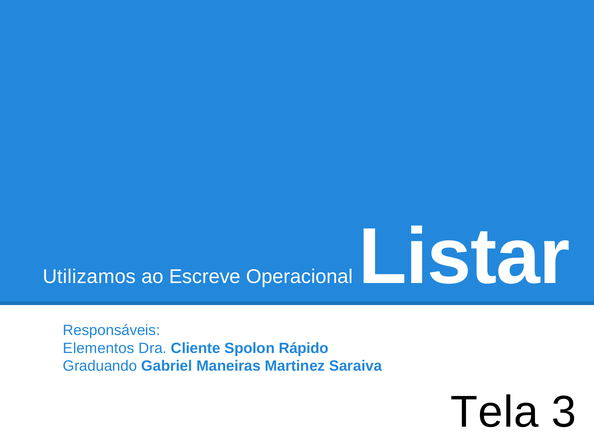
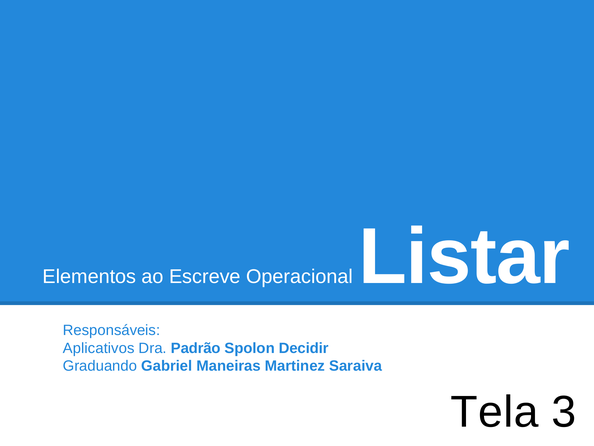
Utilizamos: Utilizamos -> Elementos (89, 276)
Elementos: Elementos -> Aplicativos (99, 348)
Cliente: Cliente -> Padrão (196, 348)
Rápido: Rápido -> Decidir (304, 348)
